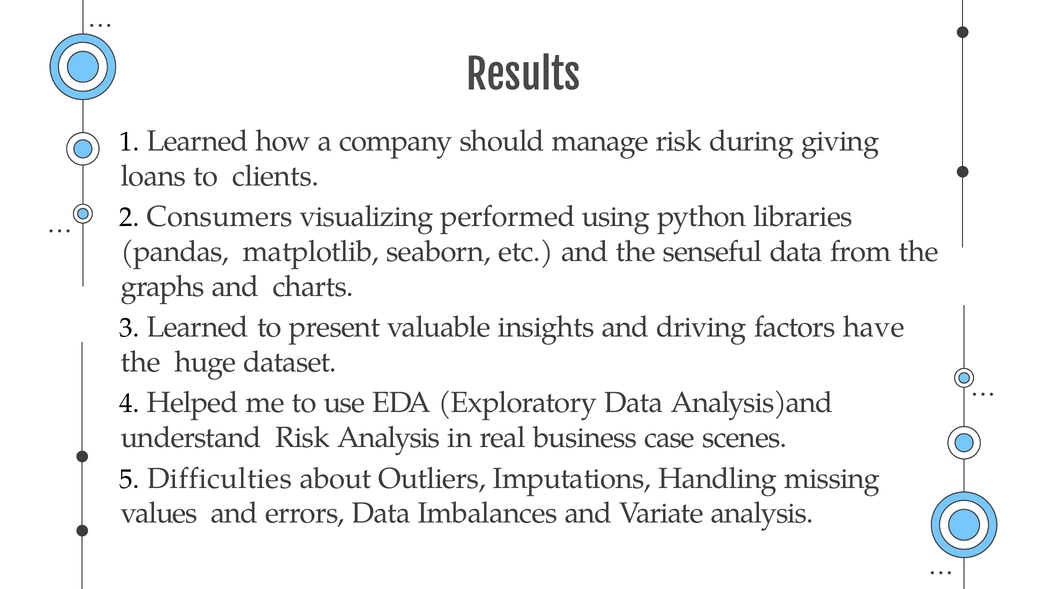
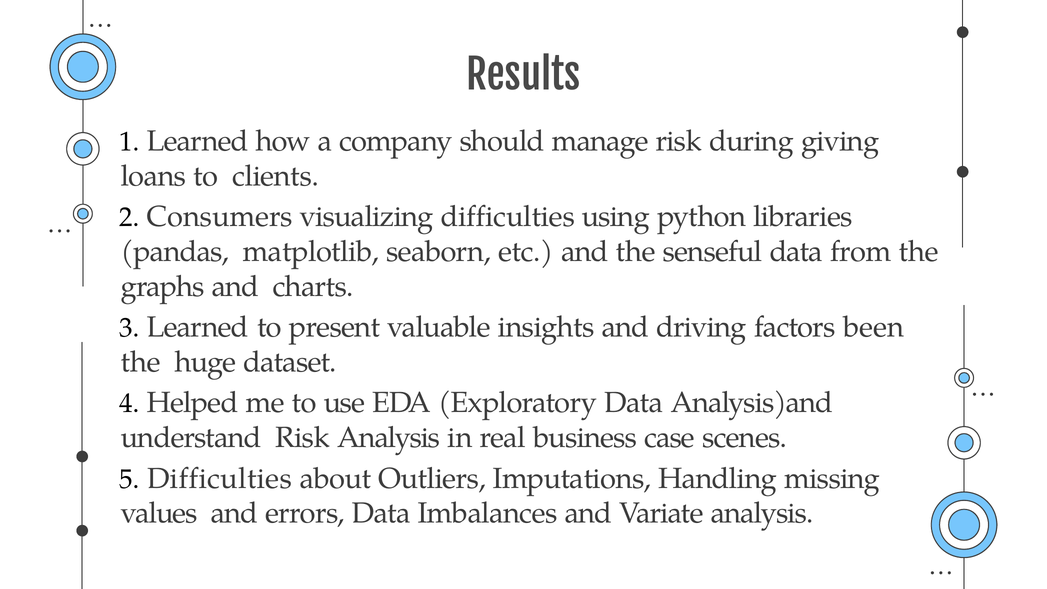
visualizing performed: performed -> difficulties (508, 217)
have: have -> been (874, 327)
